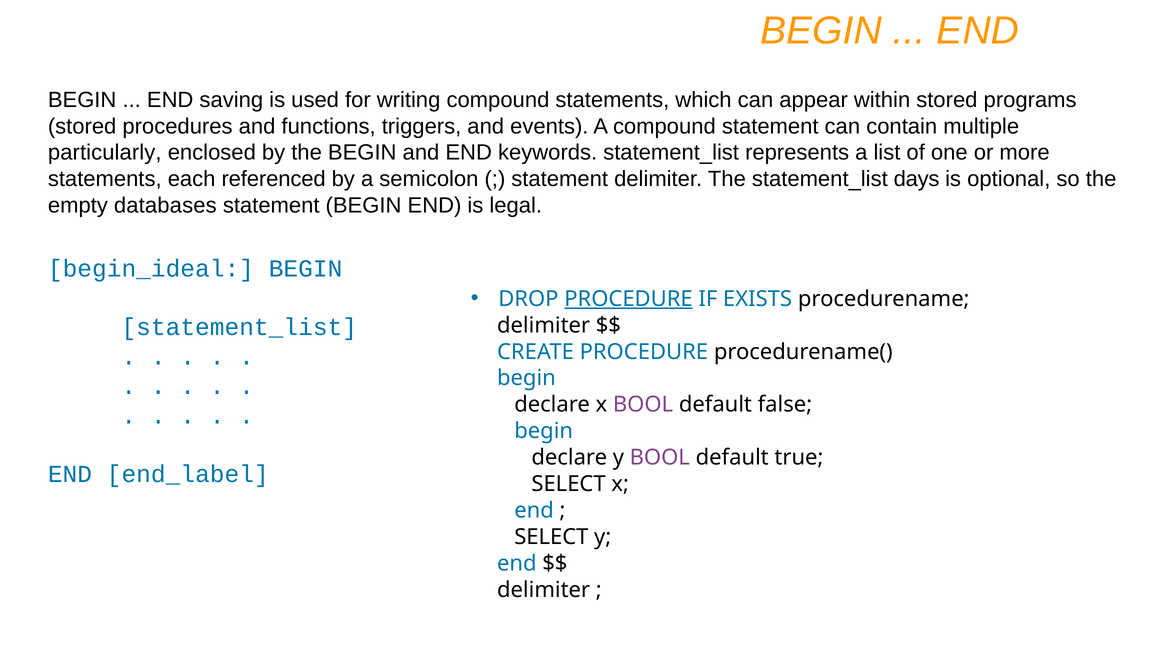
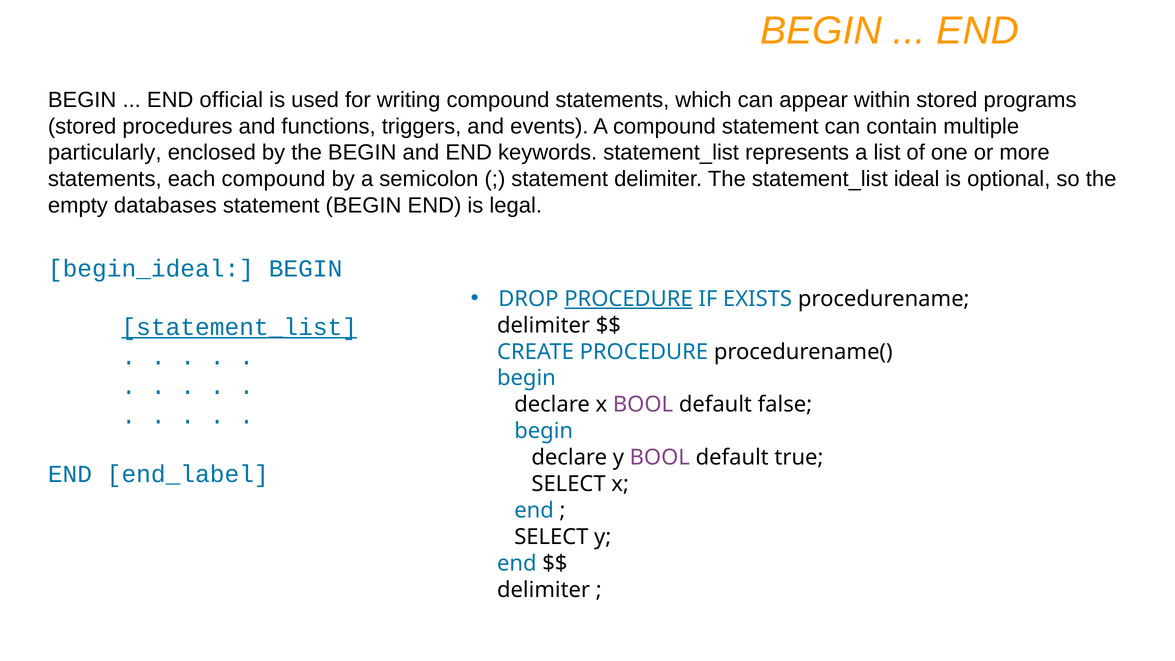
saving: saving -> official (231, 100)
each referenced: referenced -> compound (273, 179)
days: days -> ideal (917, 179)
statement_list underline: none -> present (239, 327)
